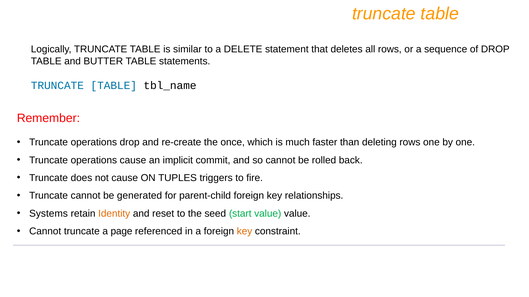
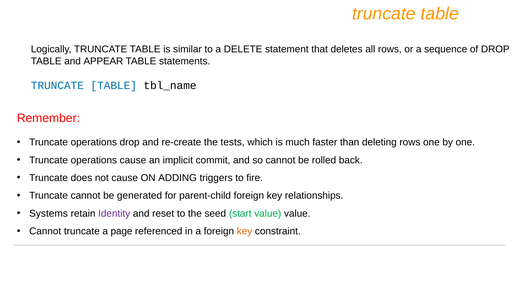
BUTTER: BUTTER -> APPEAR (103, 61)
once: once -> tests (233, 143)
TUPLES: TUPLES -> ADDING (178, 178)
Identity colour: orange -> purple (114, 214)
